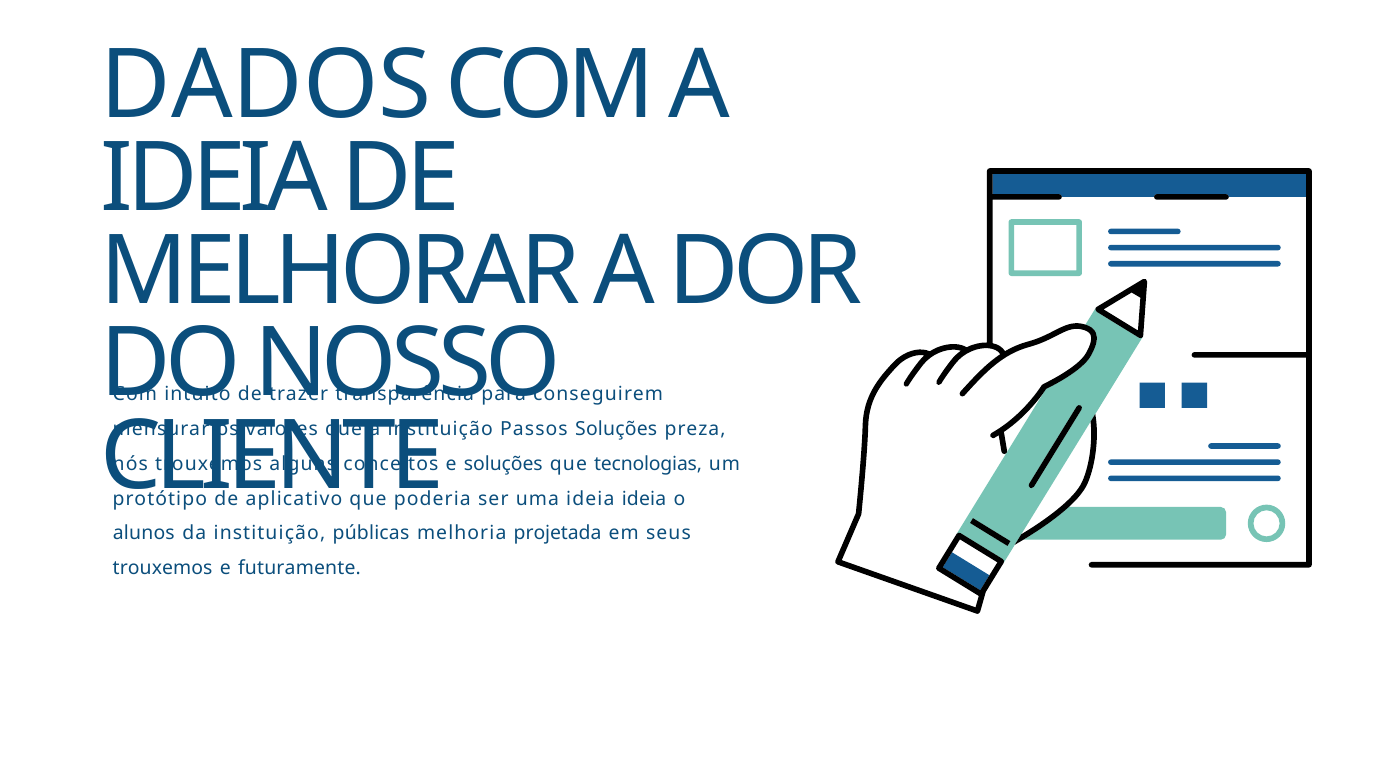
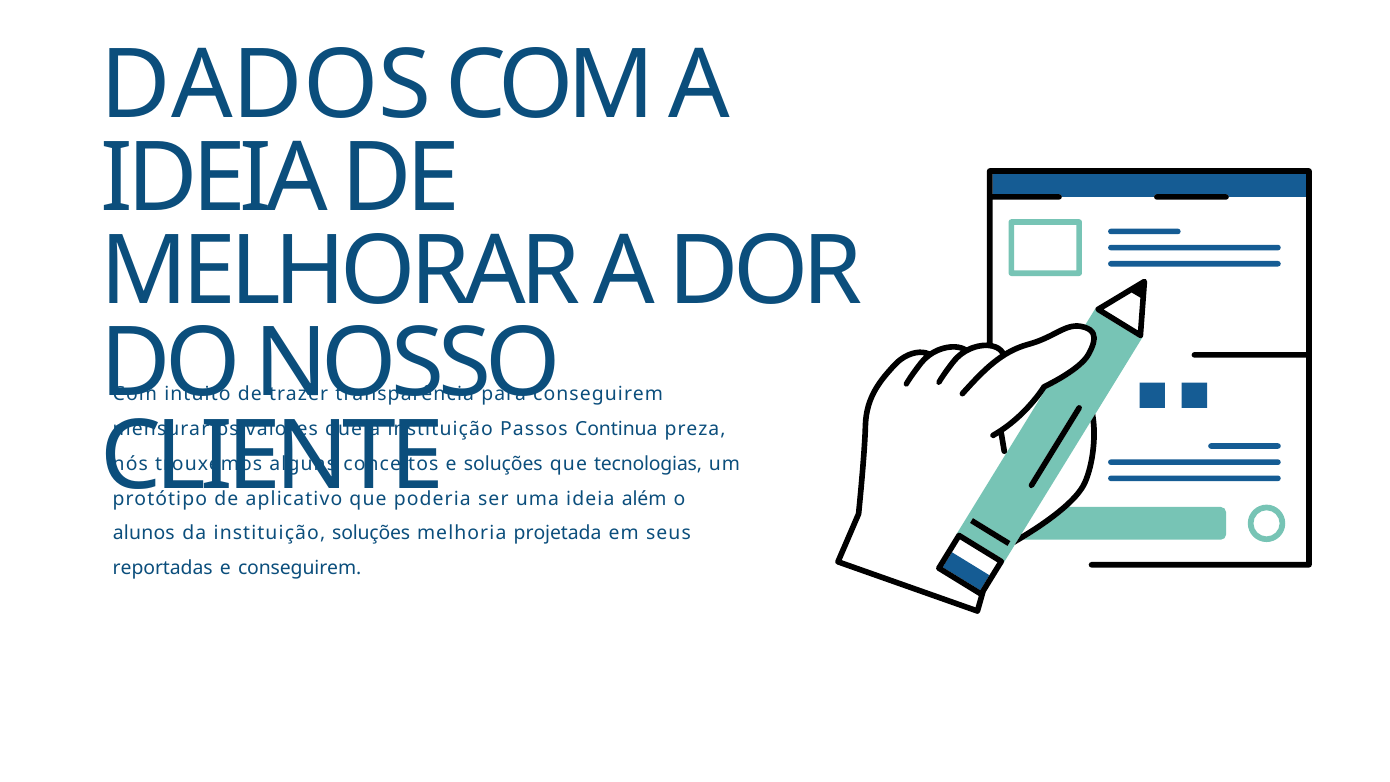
Soluções: Soluções -> Continua (616, 429)
ideia ideia: ideia -> além (644, 499)
instituição públicas: públicas -> soluções (371, 533)
trouxemos: trouxemos -> reportadas (163, 568)
e futuramente: futuramente -> conseguirem (300, 568)
